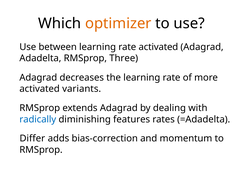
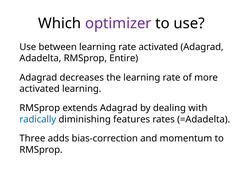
optimizer colour: orange -> purple (118, 24)
Three: Three -> Entire (124, 58)
activated variants: variants -> learning (82, 89)
Differ: Differ -> Three (32, 139)
